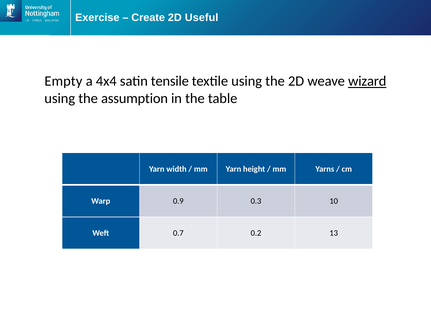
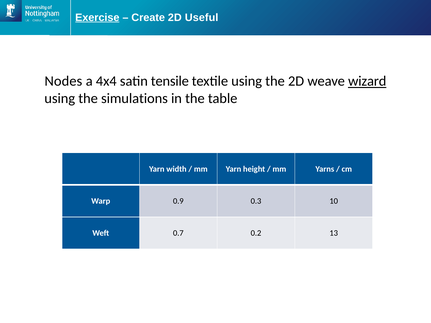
Exercise underline: none -> present (97, 18)
Empty: Empty -> Nodes (63, 81)
assumption: assumption -> simulations (134, 99)
